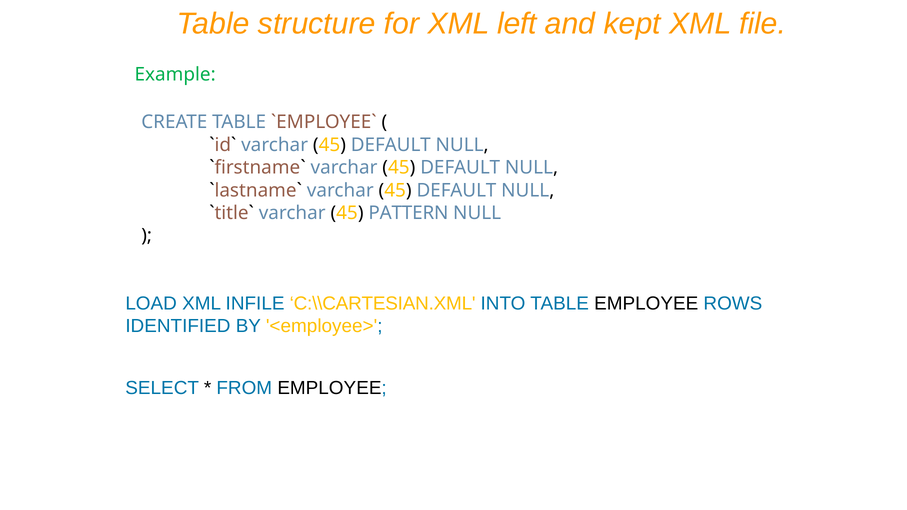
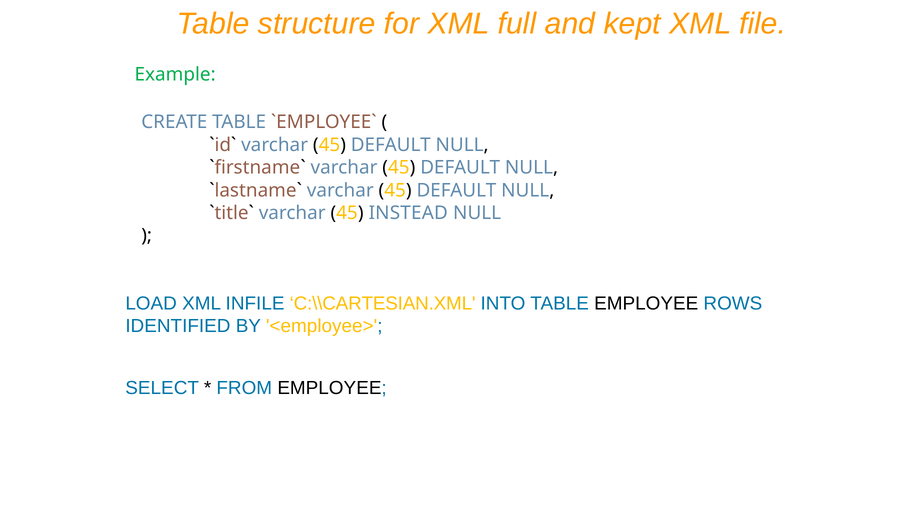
left: left -> full (517, 24)
PATTERN: PATTERN -> INSTEAD (408, 213)
